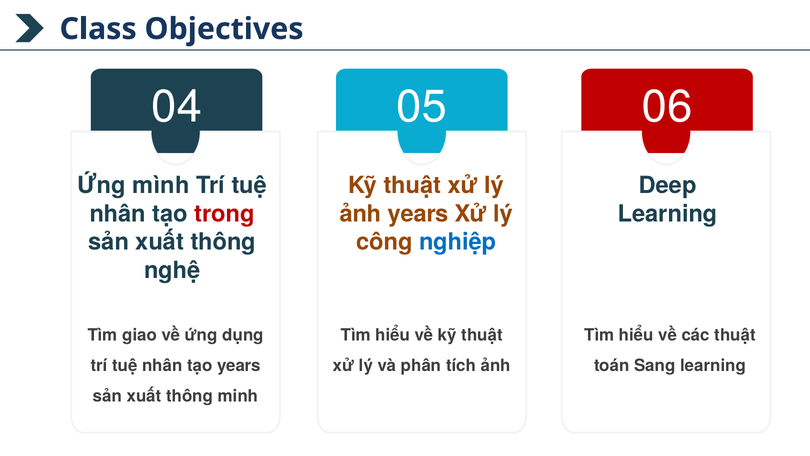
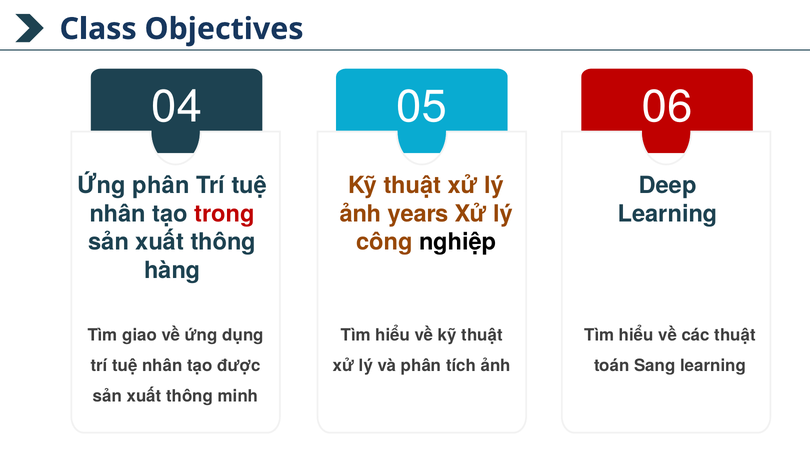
Ứng mình: mình -> phân (161, 185)
nghiệp colour: blue -> black (458, 242)
nghệ: nghệ -> hàng (172, 270)
tạo years: years -> được (239, 365)
